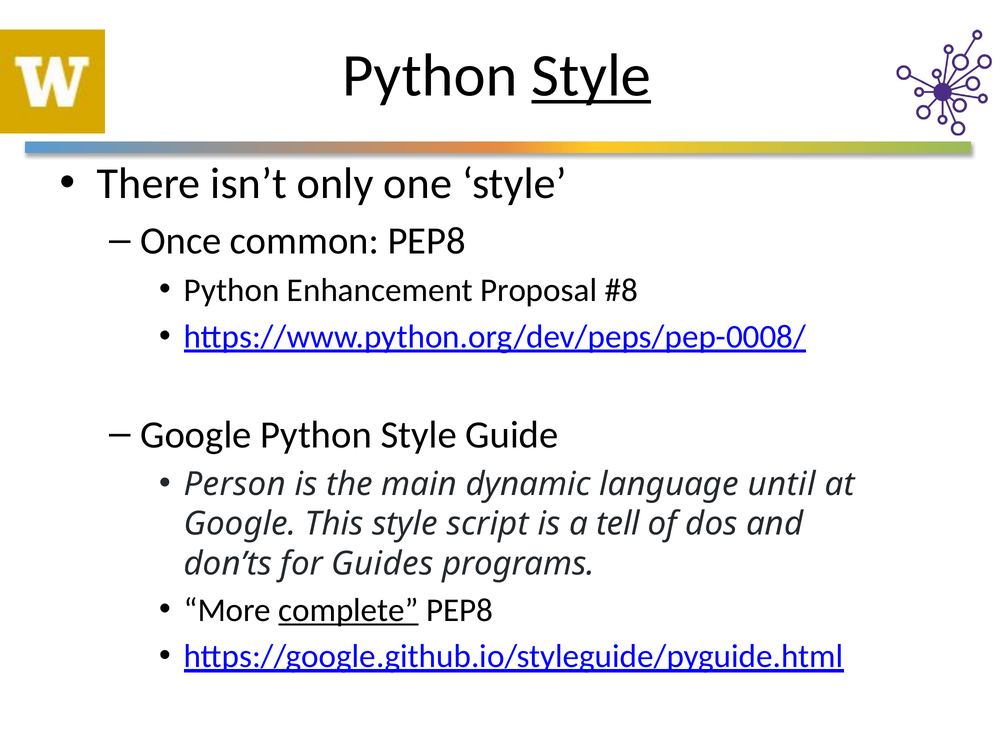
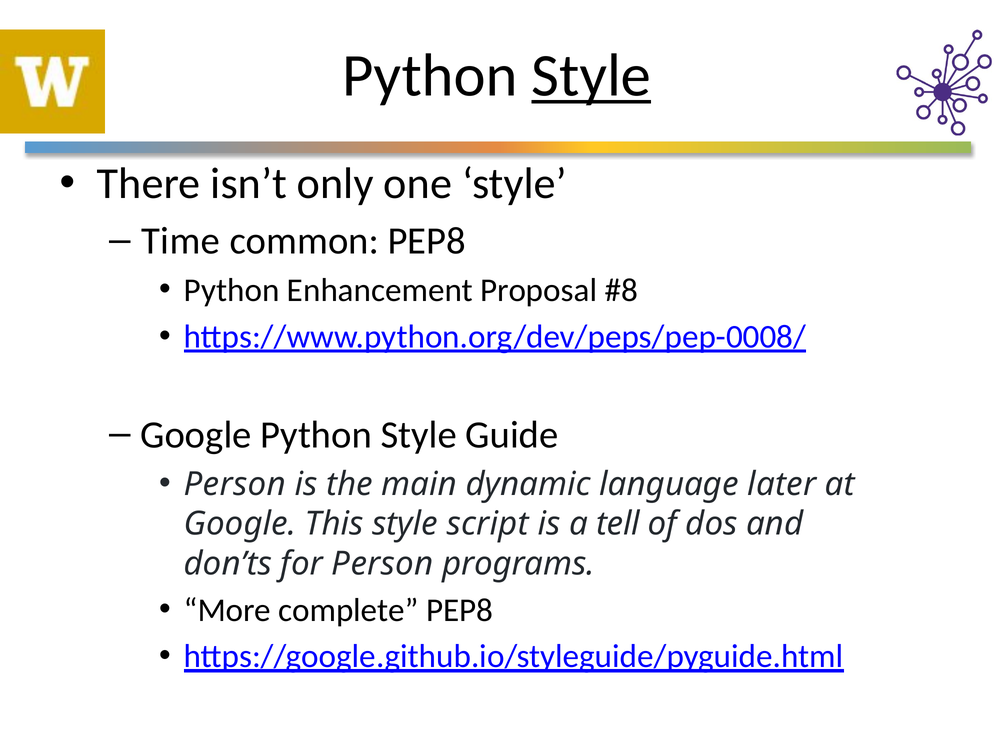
Once: Once -> Time (181, 241)
until: until -> later (782, 484)
for Guides: Guides -> Person (382, 563)
complete underline: present -> none (349, 610)
